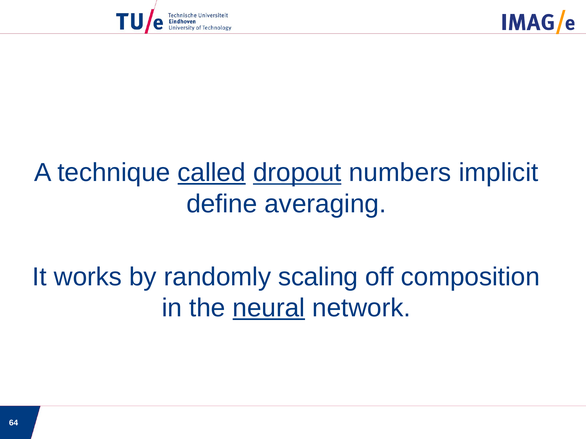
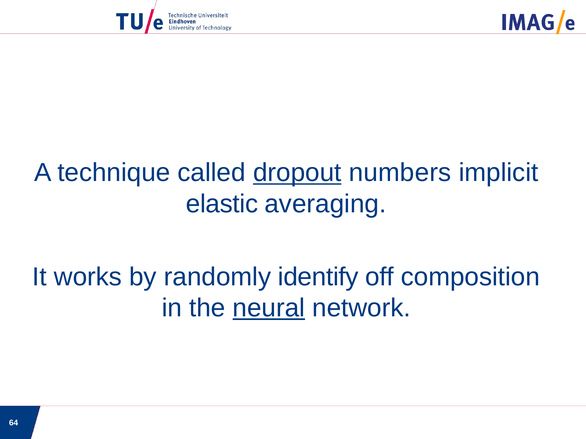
called underline: present -> none (212, 173)
define: define -> elastic (222, 204)
scaling: scaling -> identify (318, 277)
